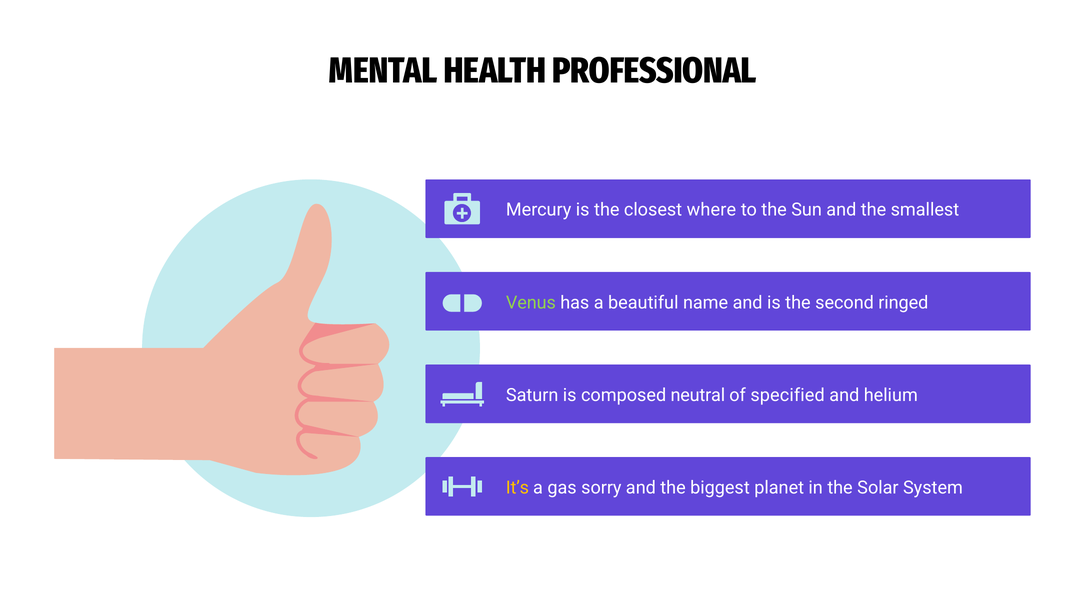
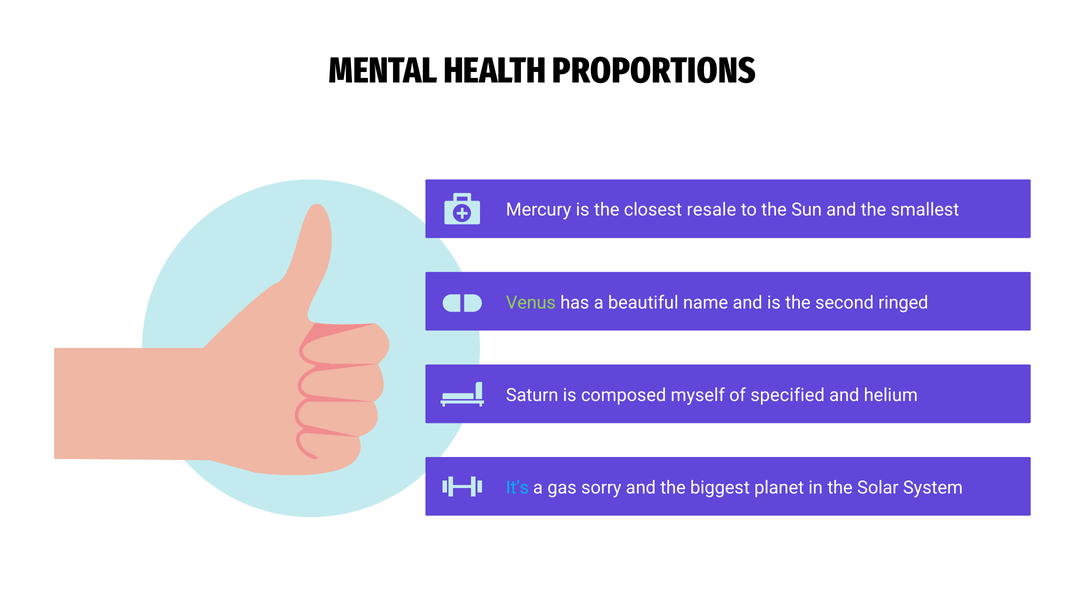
PROFESSIONAL: PROFESSIONAL -> PROPORTIONS (654, 71)
where: where -> resale (711, 210)
neutral: neutral -> myself (698, 395)
It’s colour: yellow -> light blue (517, 488)
